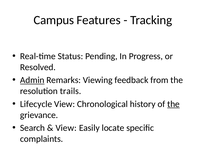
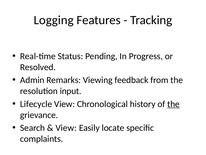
Campus: Campus -> Logging (54, 20)
Admin underline: present -> none (32, 80)
trails: trails -> input (71, 91)
